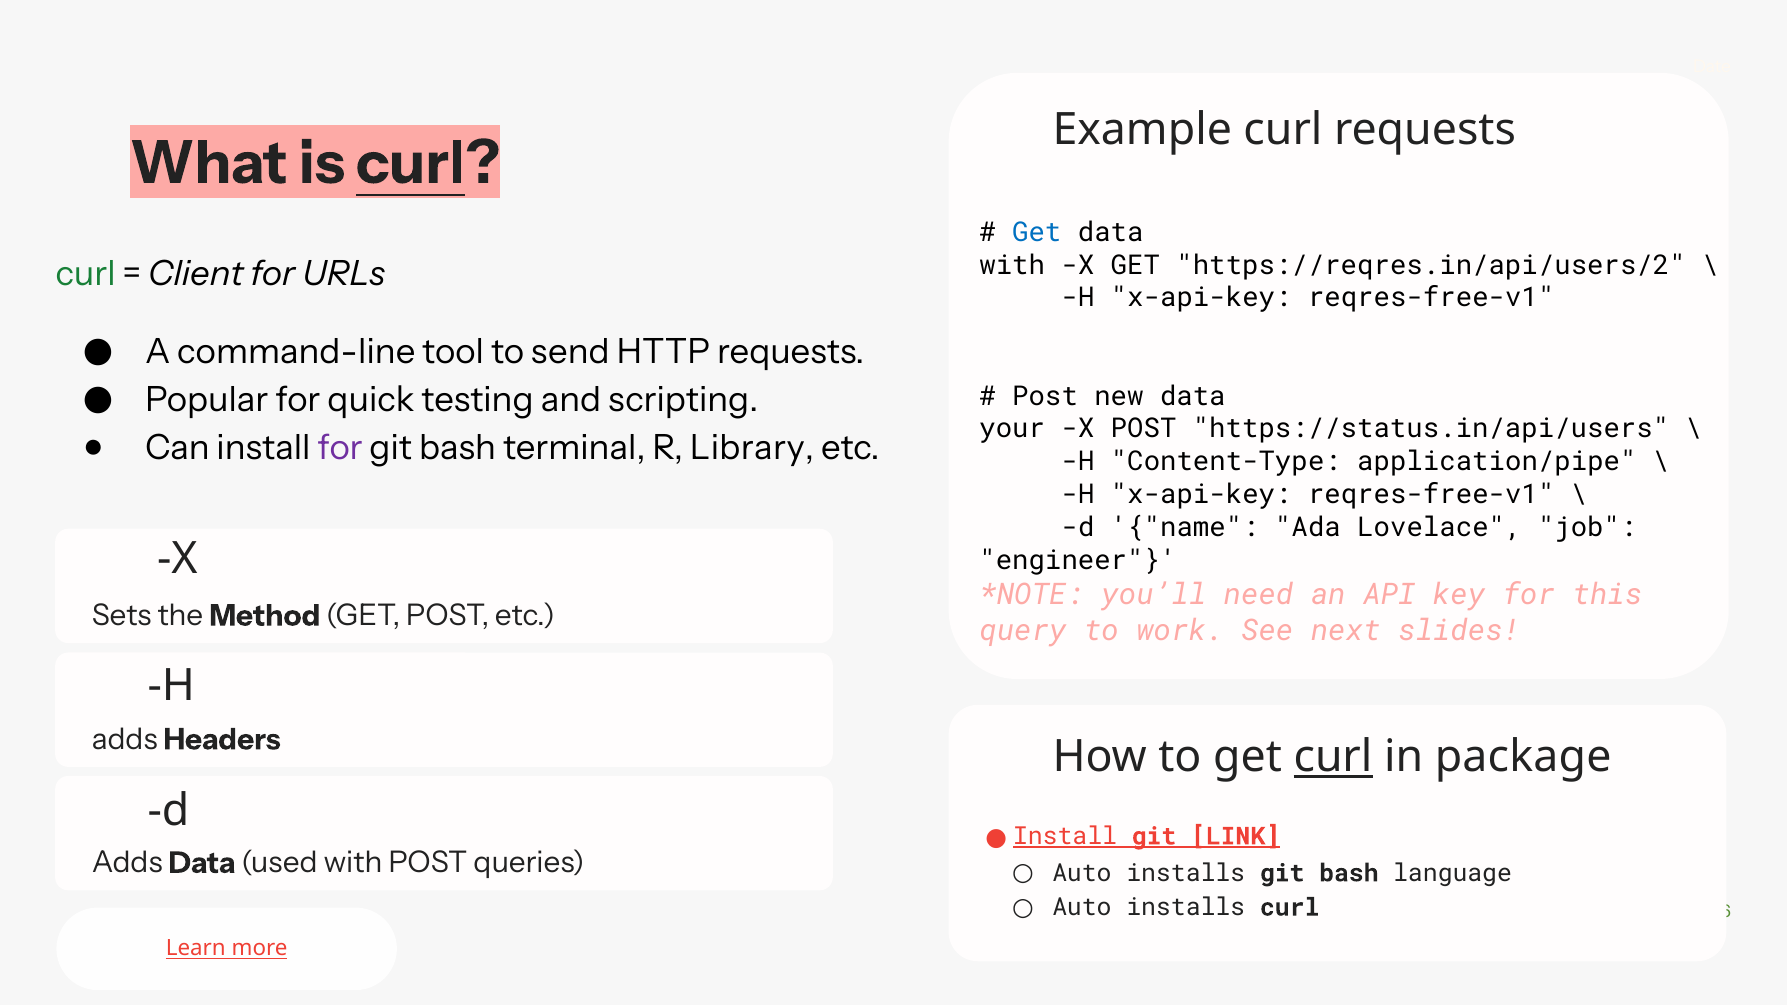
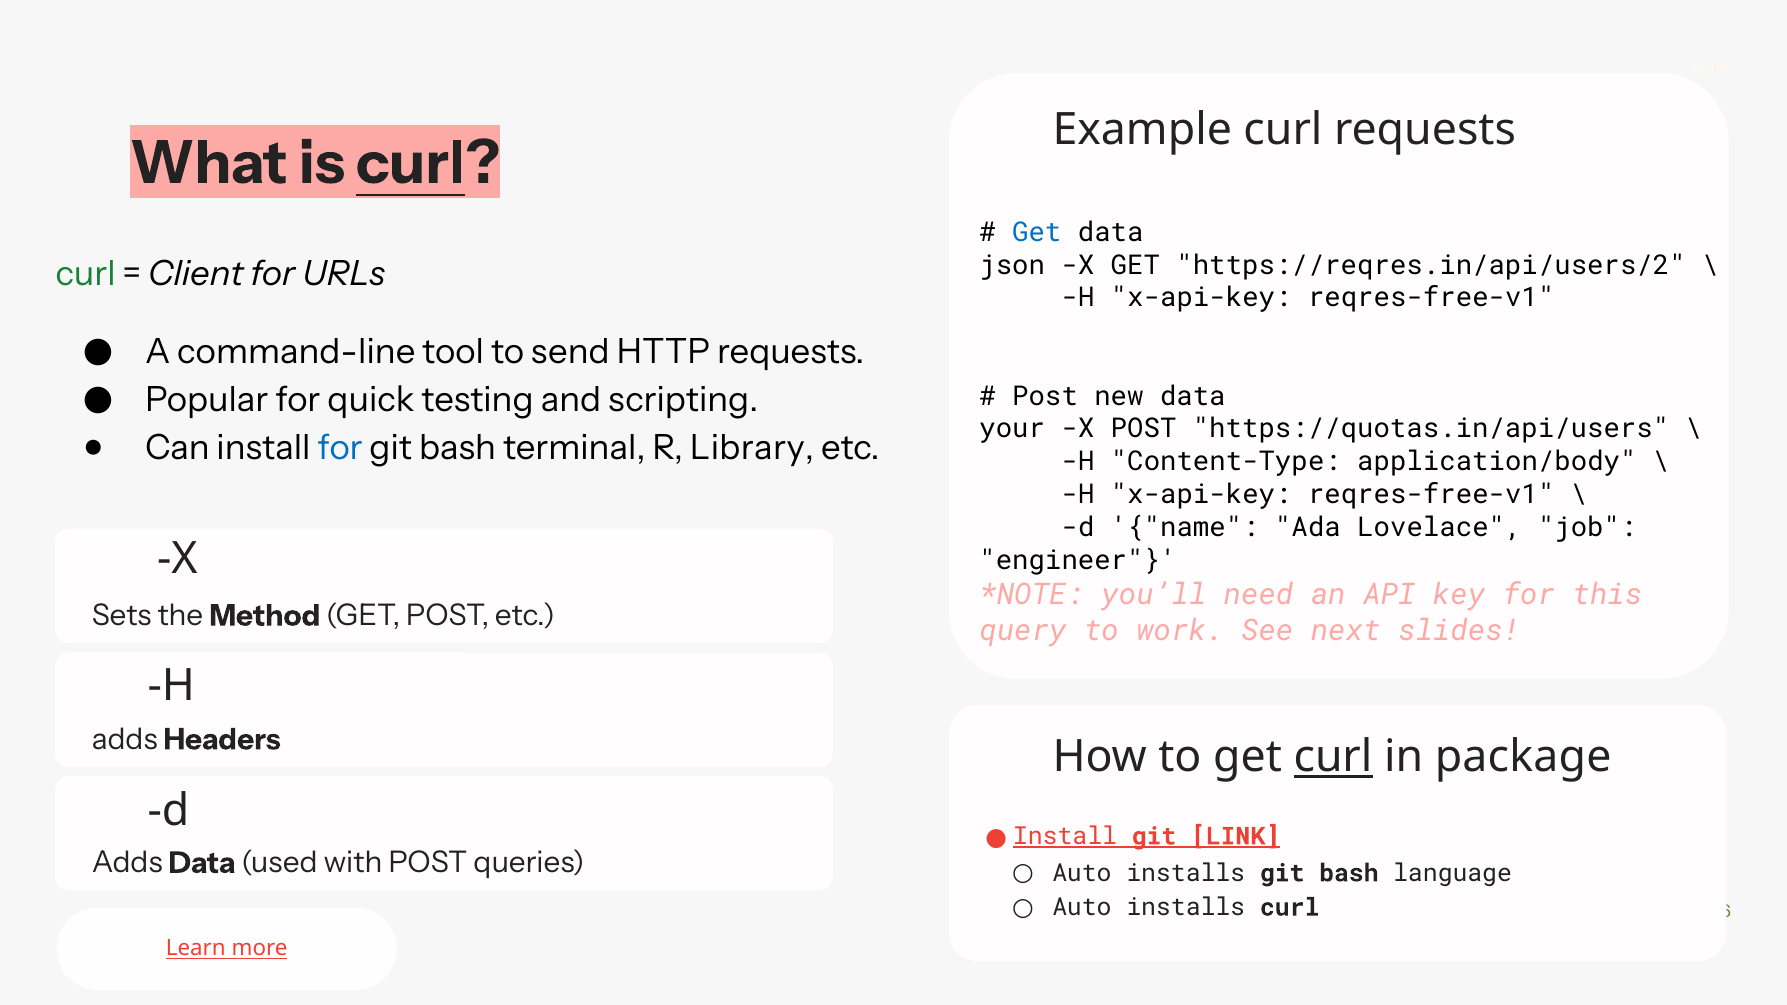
with: with -> json (1012, 265)
https://status.in/api/users: https://status.in/api/users -> https://quotas.in/api/users (1431, 429)
for colour: purple -> blue (340, 448)
application/pipe: application/pipe -> application/body (1497, 462)
